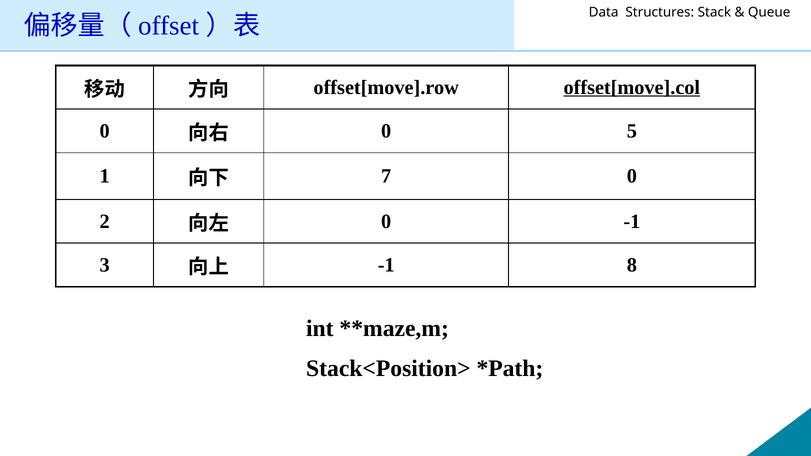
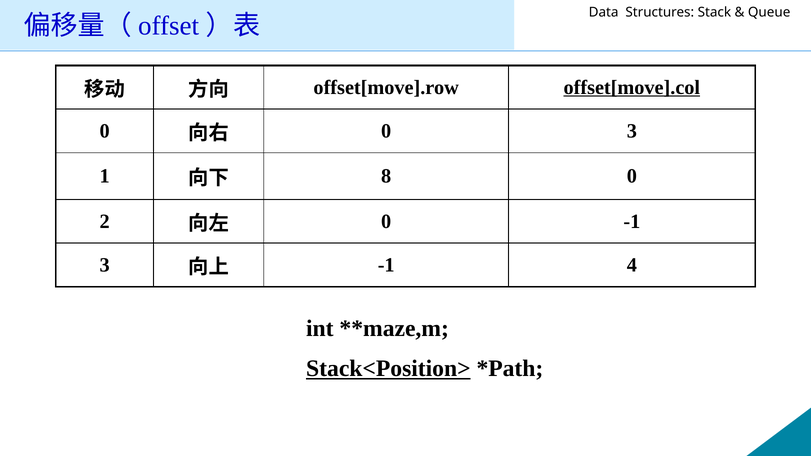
0 5: 5 -> 3 (632, 131)
7: 7 -> 8 (386, 176)
8: 8 -> 4 (632, 265)
Stack<Position> underline: none -> present (388, 369)
